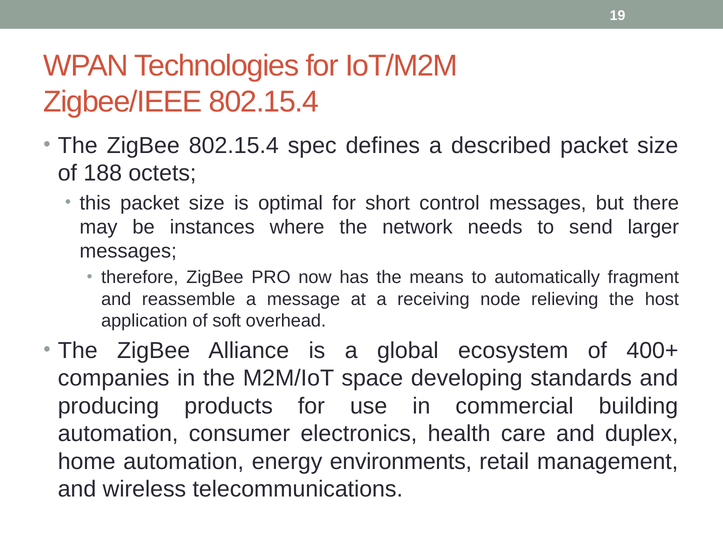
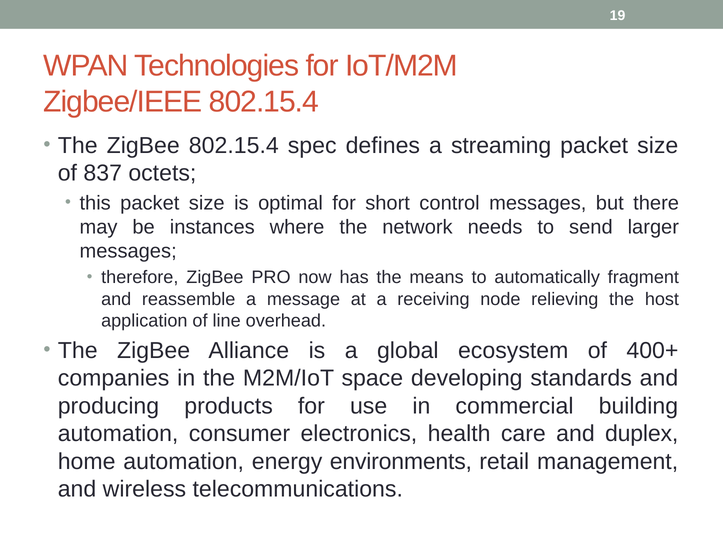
described: described -> streaming (501, 146)
188: 188 -> 837 (103, 173)
soft: soft -> line (227, 321)
